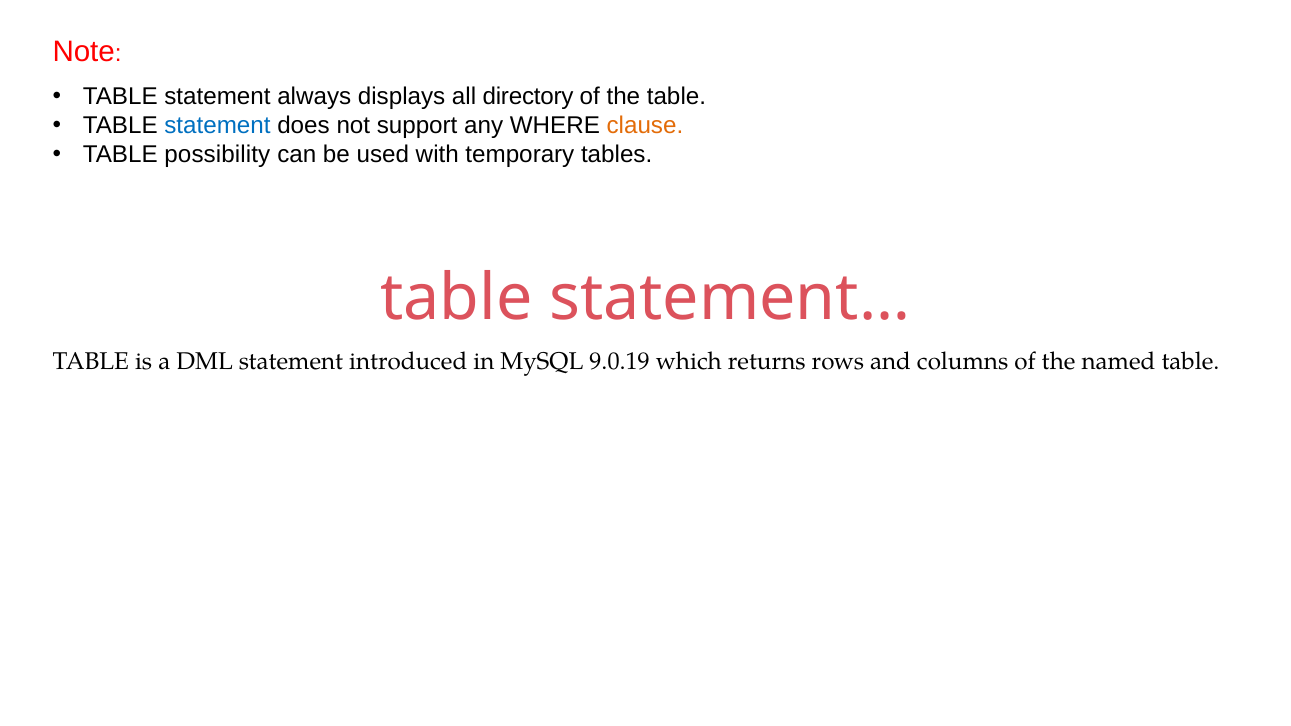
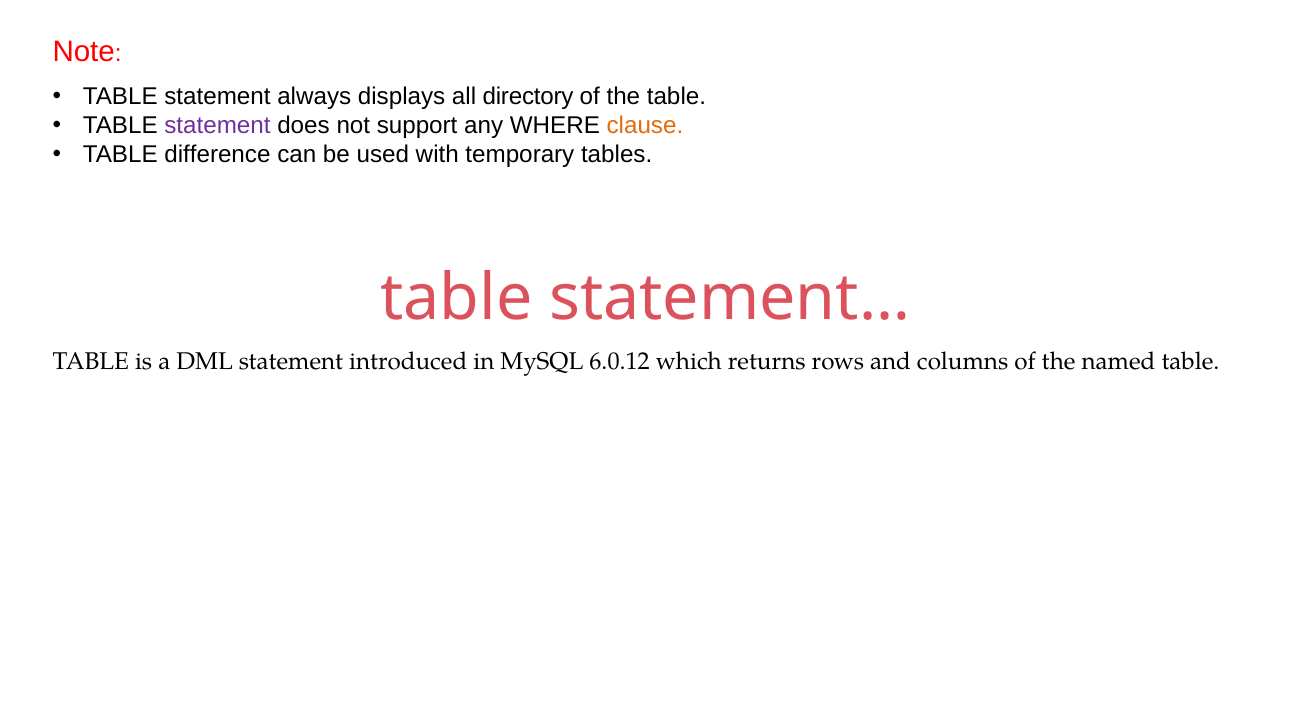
statement colour: blue -> purple (217, 126)
possibility: possibility -> difference (217, 155)
9.0.19: 9.0.19 -> 6.0.12 (620, 361)
